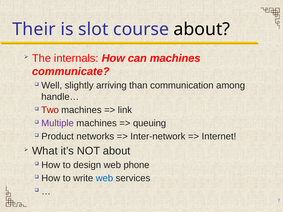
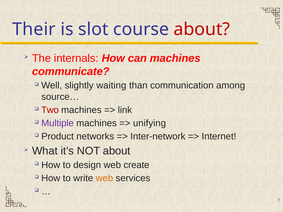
about colour: black -> red (202, 29)
arriving: arriving -> waiting (111, 86)
handle…: handle… -> source… (60, 97)
queuing: queuing -> unifying (149, 123)
phone: phone -> create (136, 165)
web colour: blue -> orange (104, 178)
